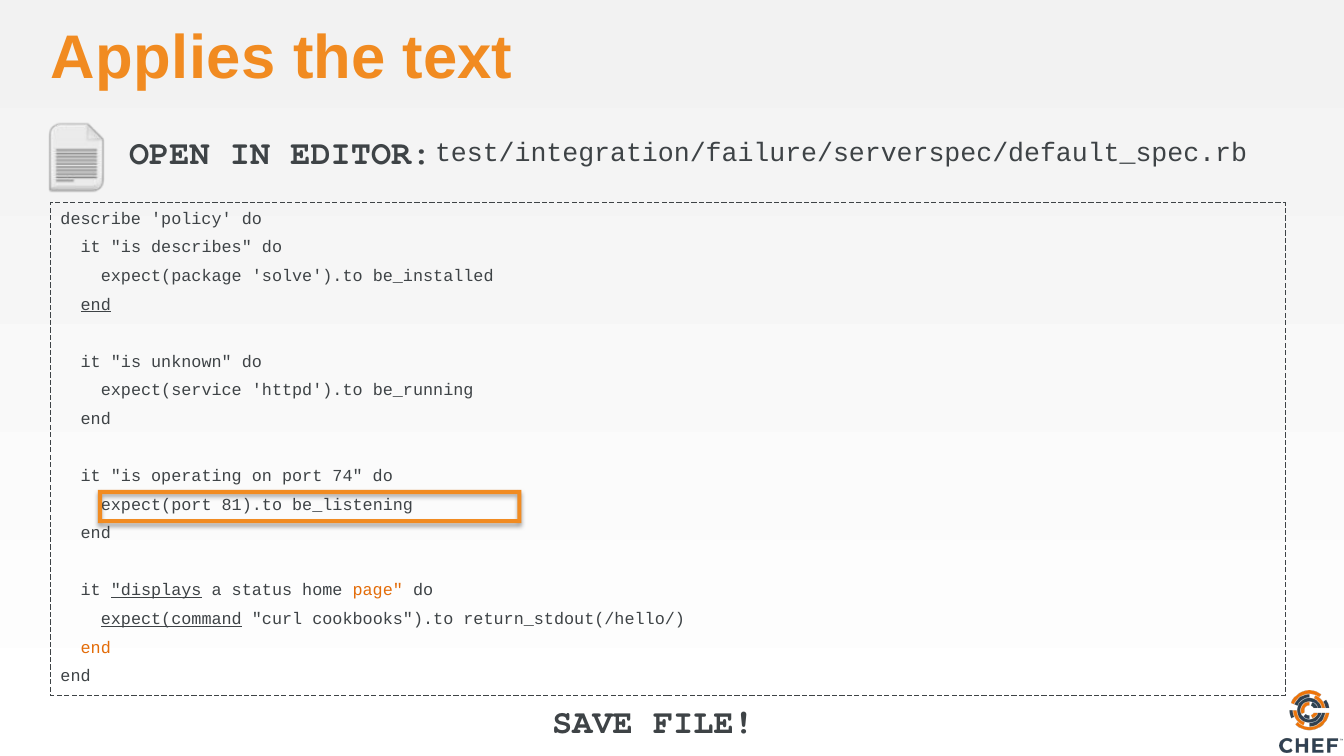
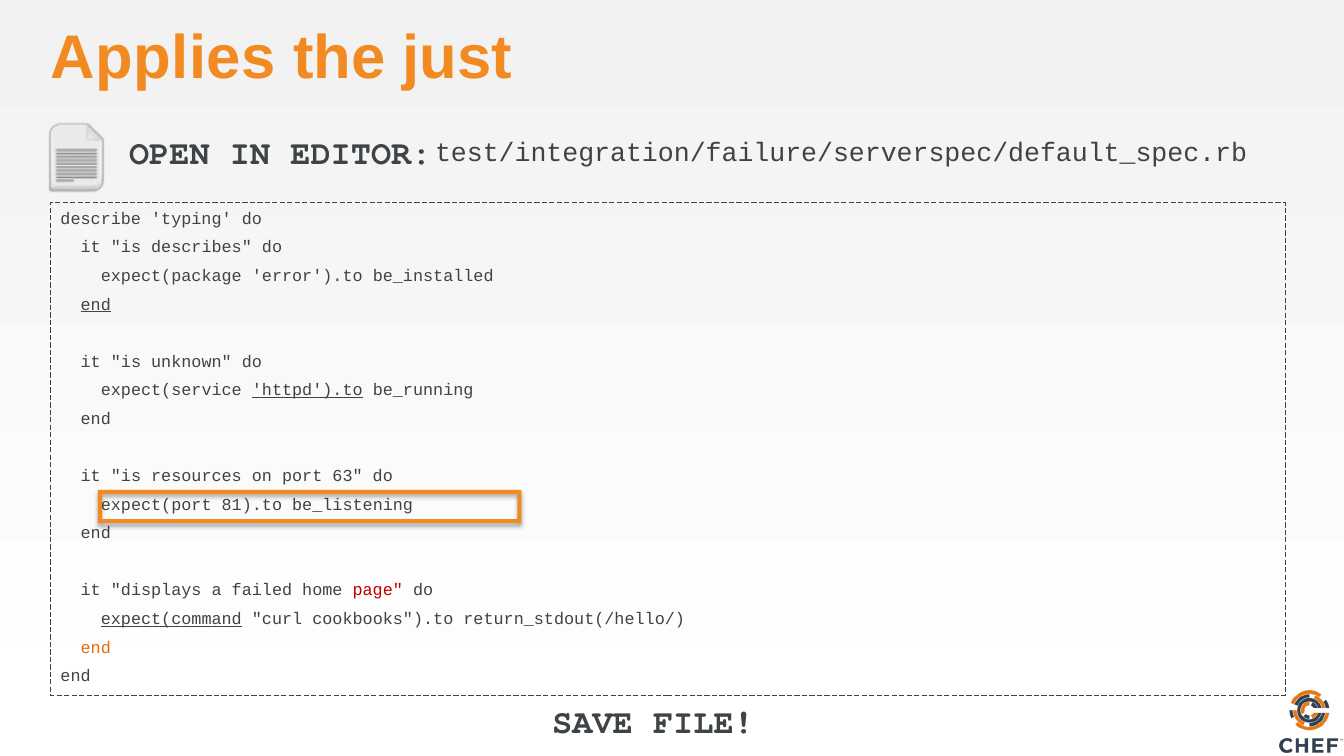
text: text -> just (457, 58)
policy: policy -> typing (191, 219)
solve').to: solve').to -> error').to (307, 276)
httpd').to underline: none -> present (307, 390)
operating: operating -> resources (196, 476)
74: 74 -> 63 (348, 476)
displays underline: present -> none (156, 590)
status: status -> failed (262, 590)
page colour: orange -> red (378, 590)
